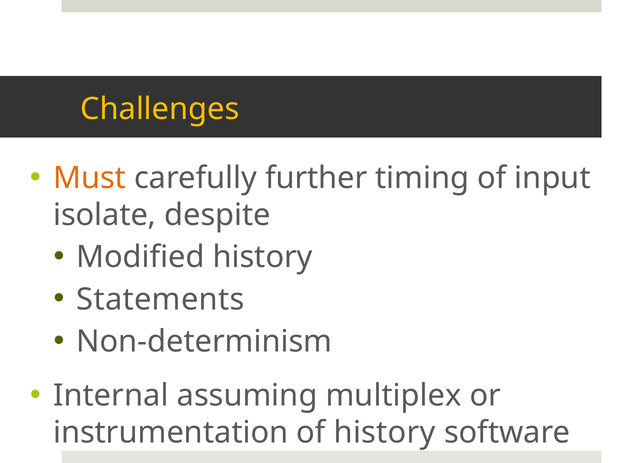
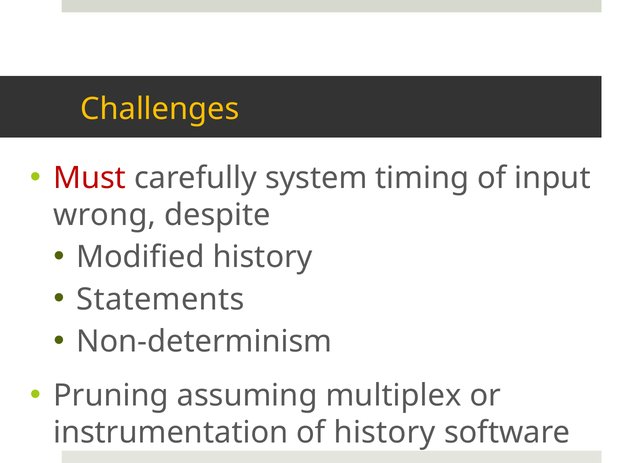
Must colour: orange -> red (90, 178)
further: further -> system (316, 178)
isolate: isolate -> wrong (105, 215)
Internal: Internal -> Pruning (111, 396)
